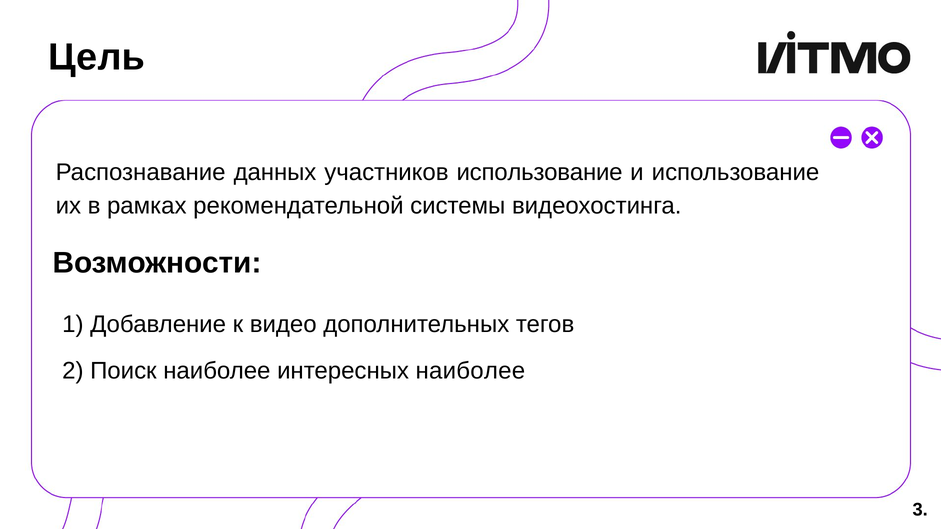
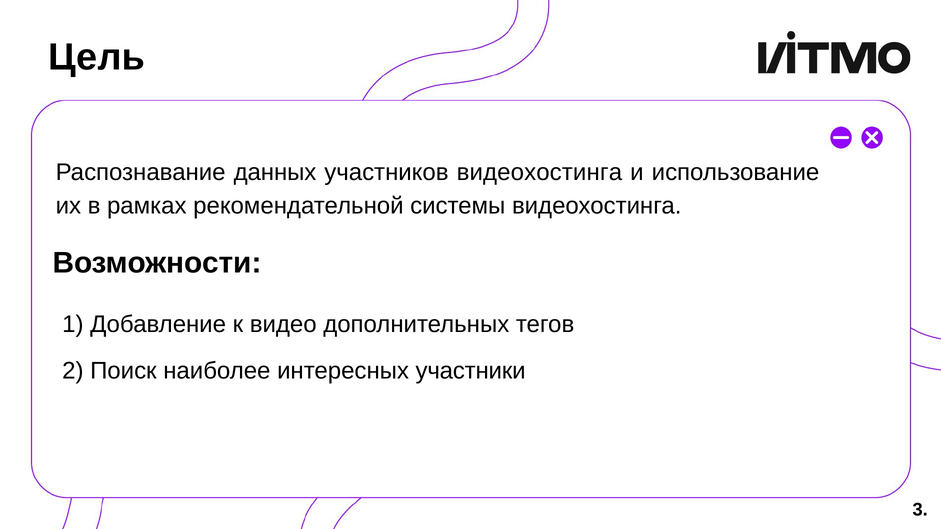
участников использование: использование -> видеохостинга (539, 173)
интересных наиболее: наиболее -> участники (471, 371)
